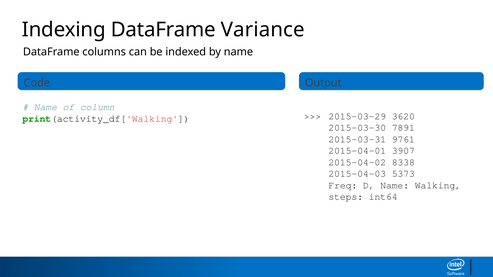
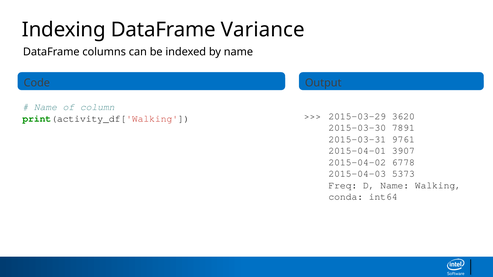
8338: 8338 -> 6778 (403, 162)
steps: steps -> conda (346, 197)
